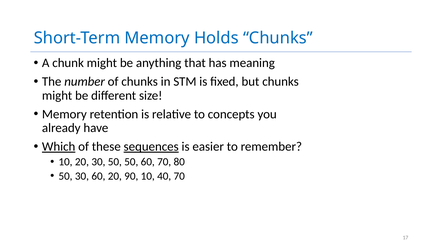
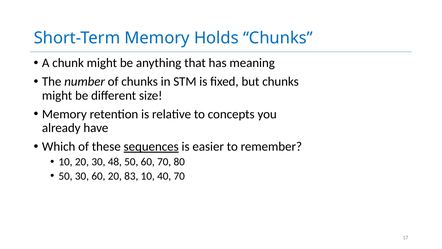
Which underline: present -> none (59, 146)
30 50: 50 -> 48 (115, 162)
90: 90 -> 83 (131, 176)
